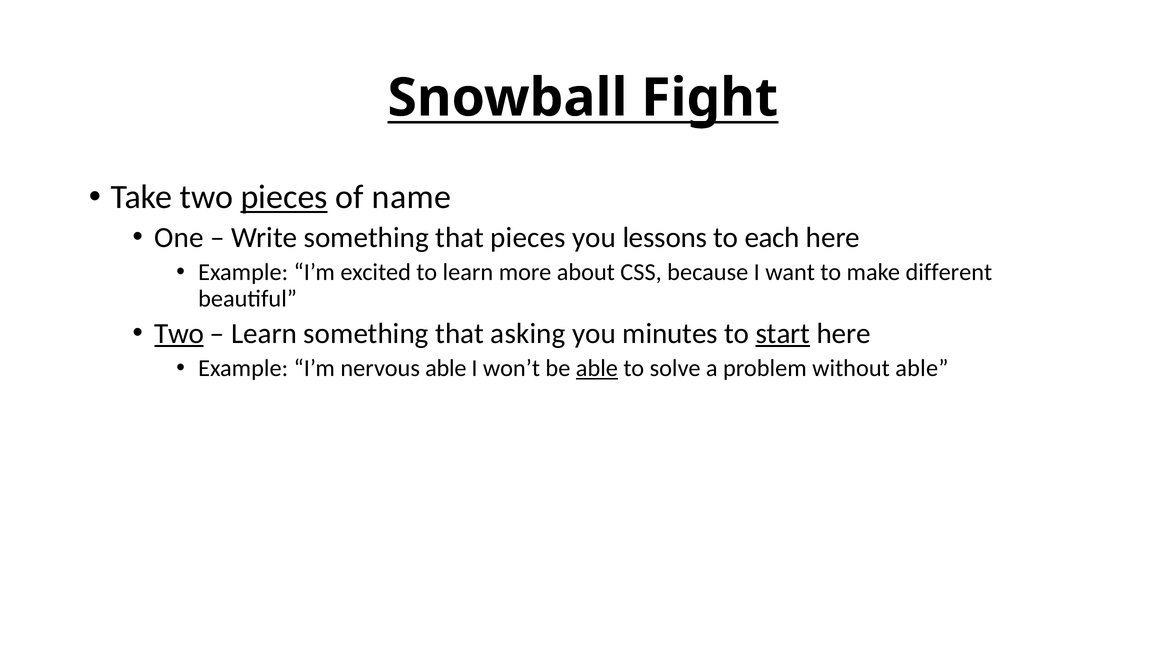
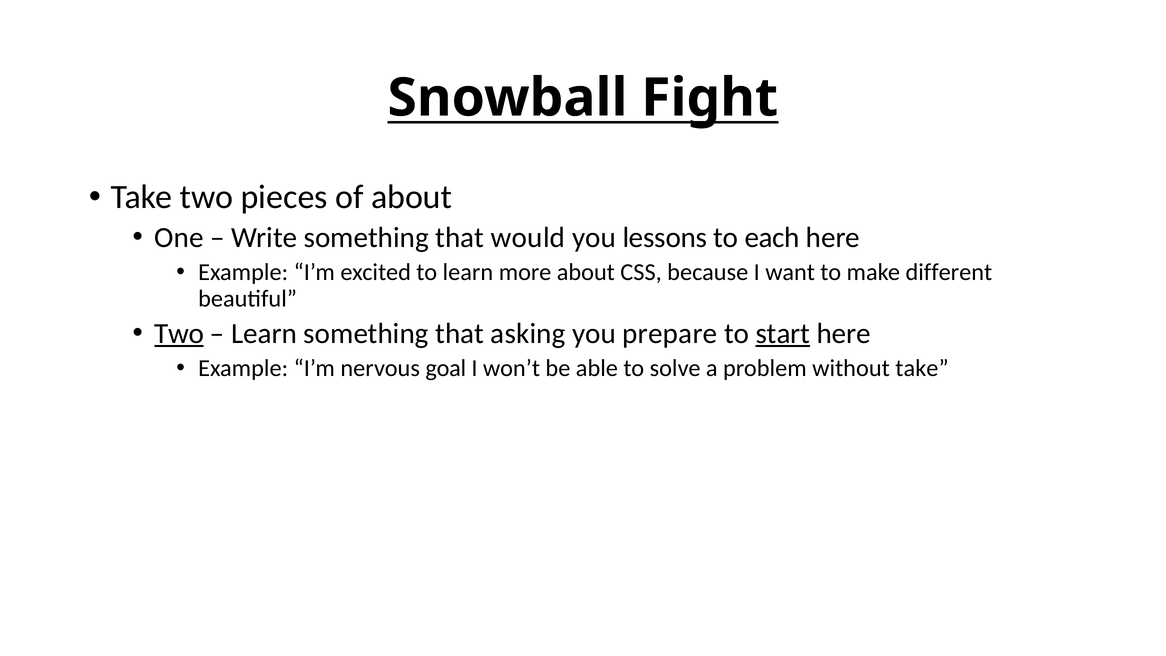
pieces underline: present -> none (284, 197)
of name: name -> about (412, 197)
that pieces: pieces -> would (528, 237)
minutes: minutes -> prepare (670, 333)
nervous able: able -> goal (446, 368)
able underline: present -> none (597, 368)
without able: able -> take (922, 368)
